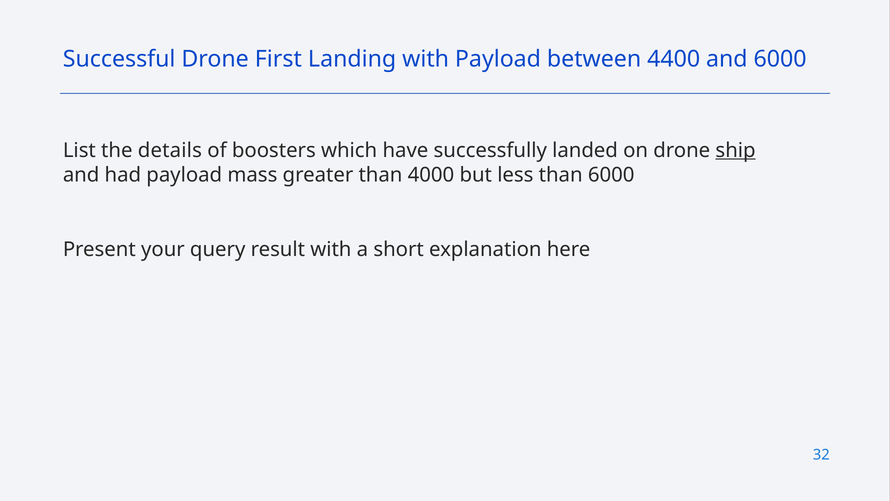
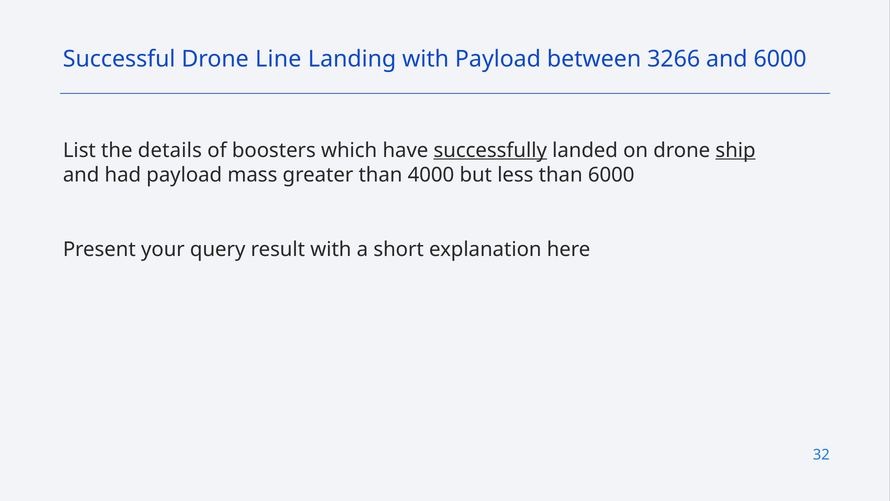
First: First -> Line (278, 59)
4400: 4400 -> 3266 (674, 59)
successfully underline: none -> present (490, 150)
